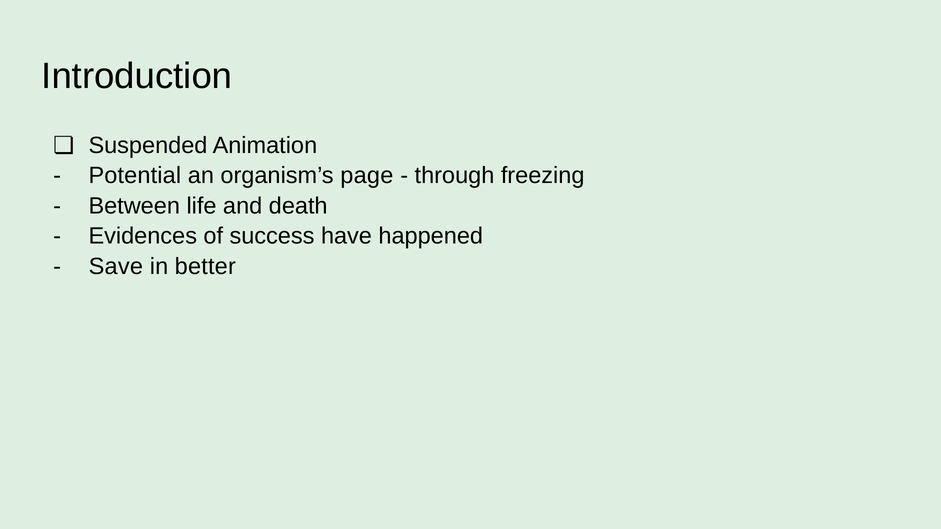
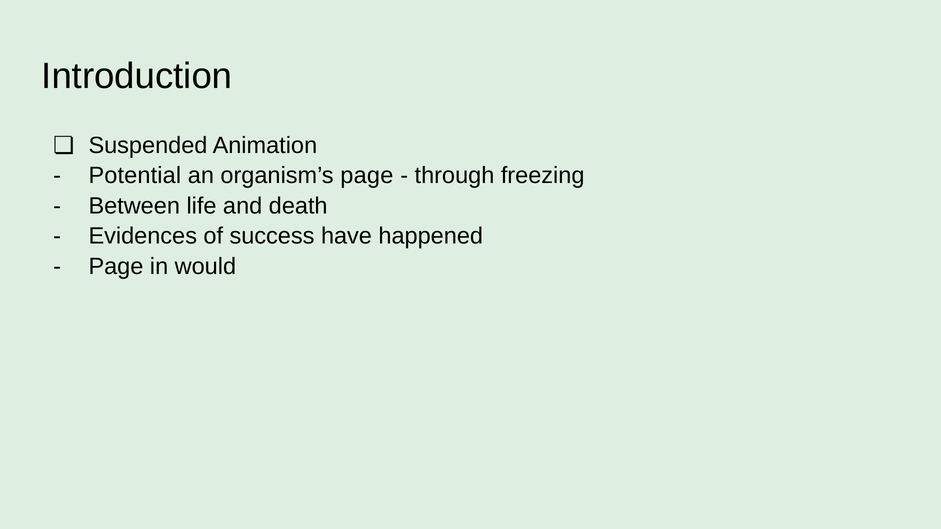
Save: Save -> Page (116, 267)
better: better -> would (205, 267)
